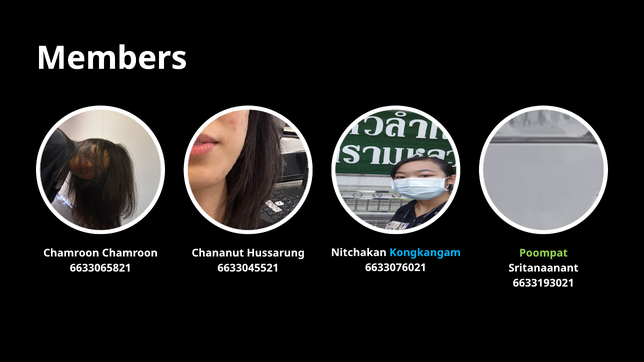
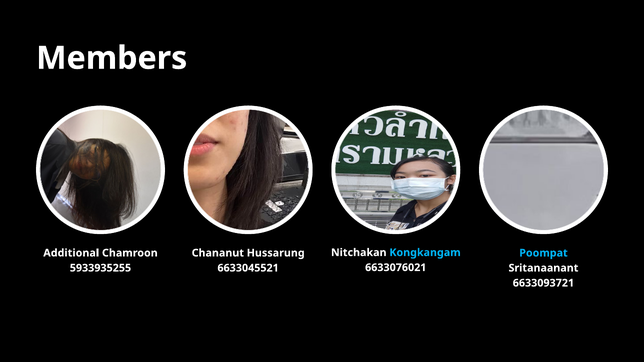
Chamroon: Chamroon -> Additional (71, 253)
Poompat colour: light green -> light blue (543, 253)
6633065821: 6633065821 -> 5933935255 (100, 268)
6633193021: 6633193021 -> 6633093721 (543, 283)
